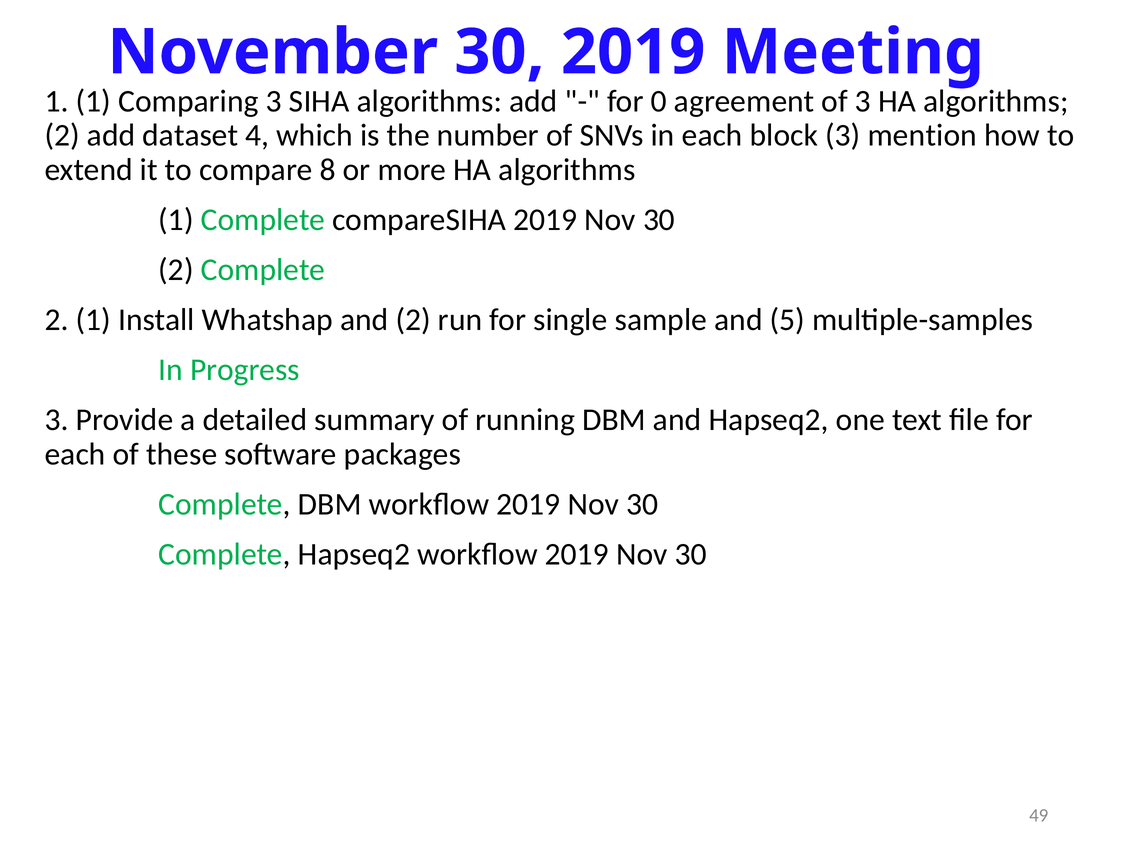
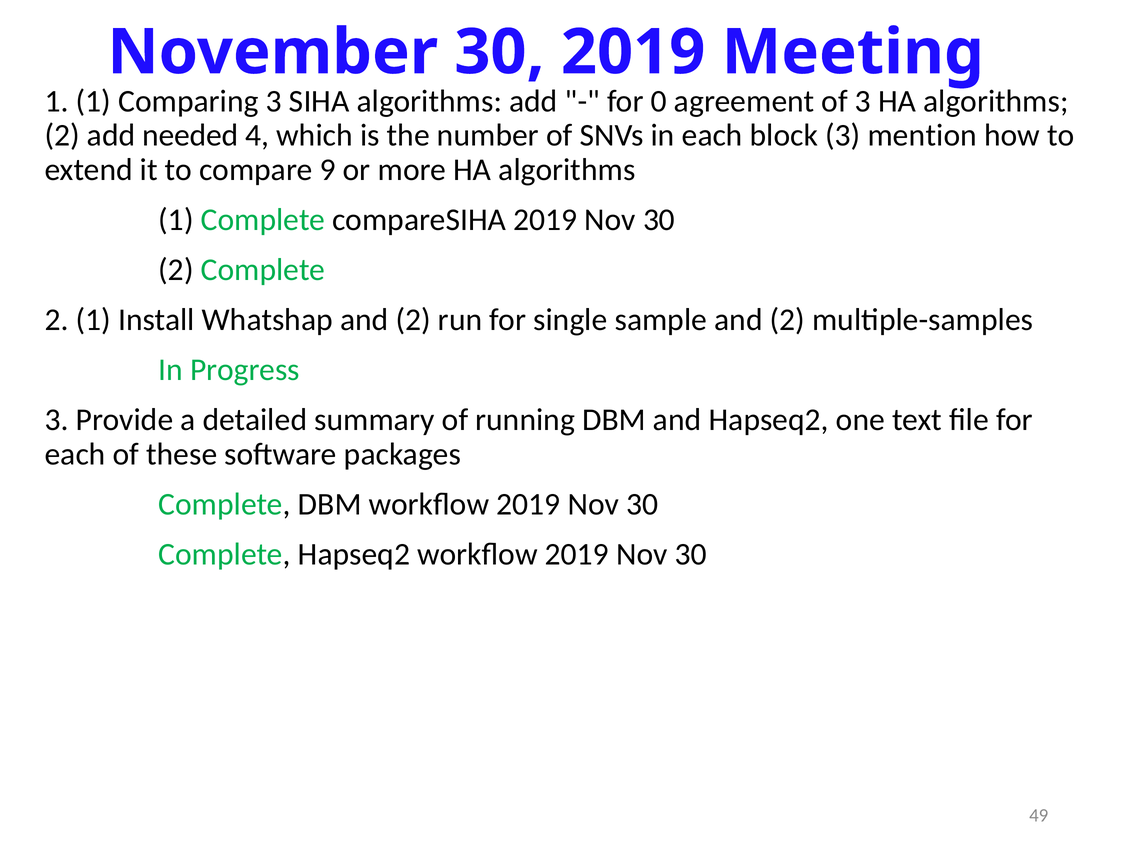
dataset: dataset -> needed (190, 135)
8: 8 -> 9 (328, 170)
sample and 5: 5 -> 2 (787, 320)
